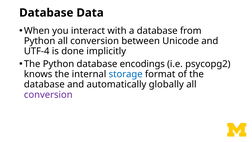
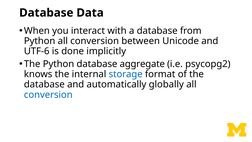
UTF-4: UTF-4 -> UTF-6 (37, 51)
encodings: encodings -> aggregate (142, 64)
conversion colour: purple -> blue (48, 95)
